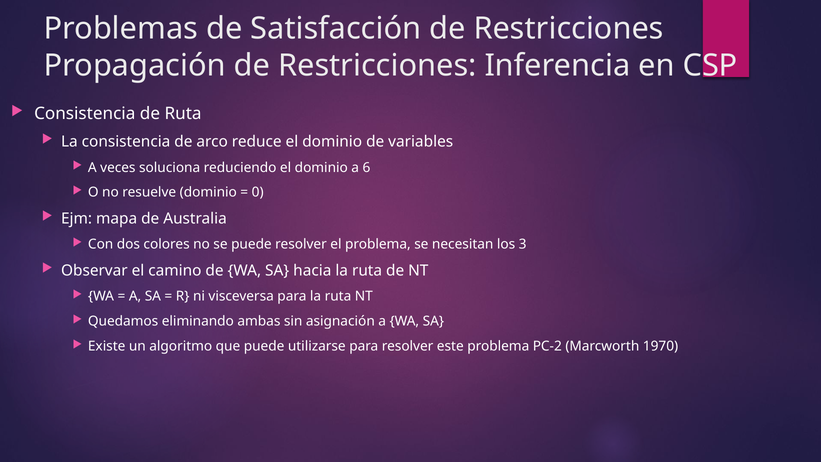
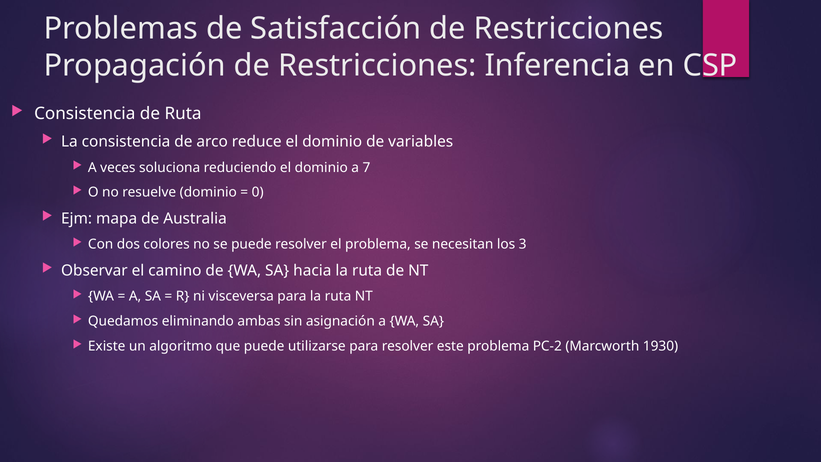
6: 6 -> 7 (366, 167)
1970: 1970 -> 1930 (661, 346)
